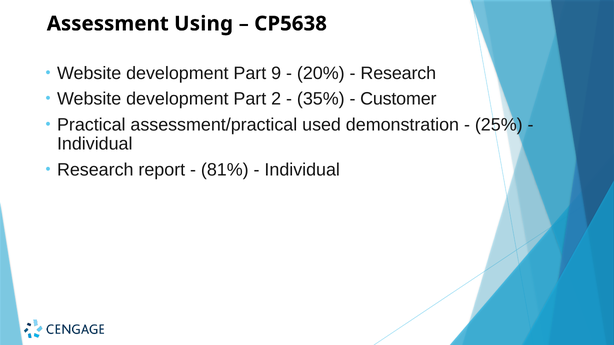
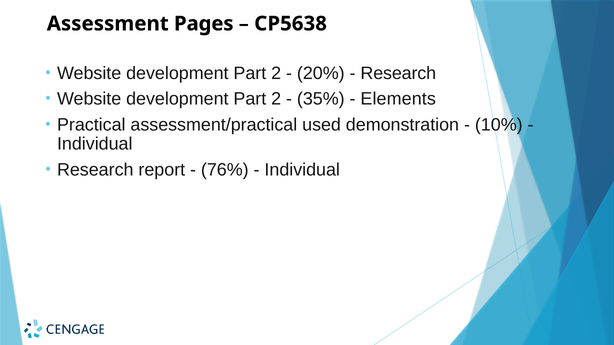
Using: Using -> Pages (204, 24)
9: 9 -> 2 (276, 73)
Customer: Customer -> Elements (398, 99)
25%: 25% -> 10% (499, 125)
81%: 81% -> 76% (225, 170)
